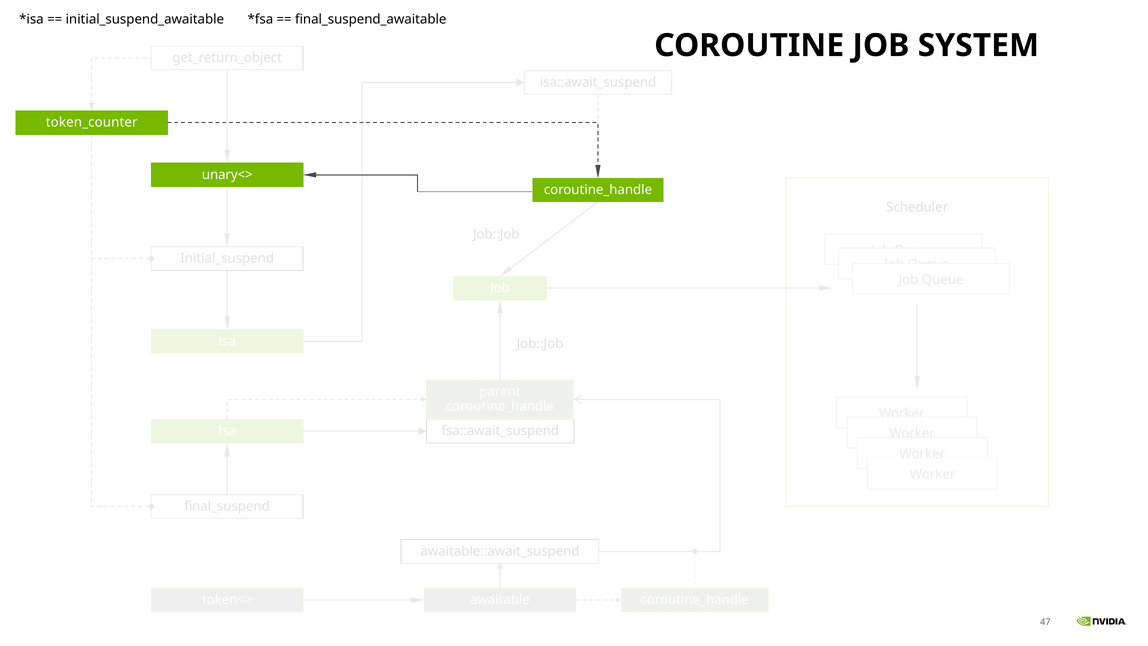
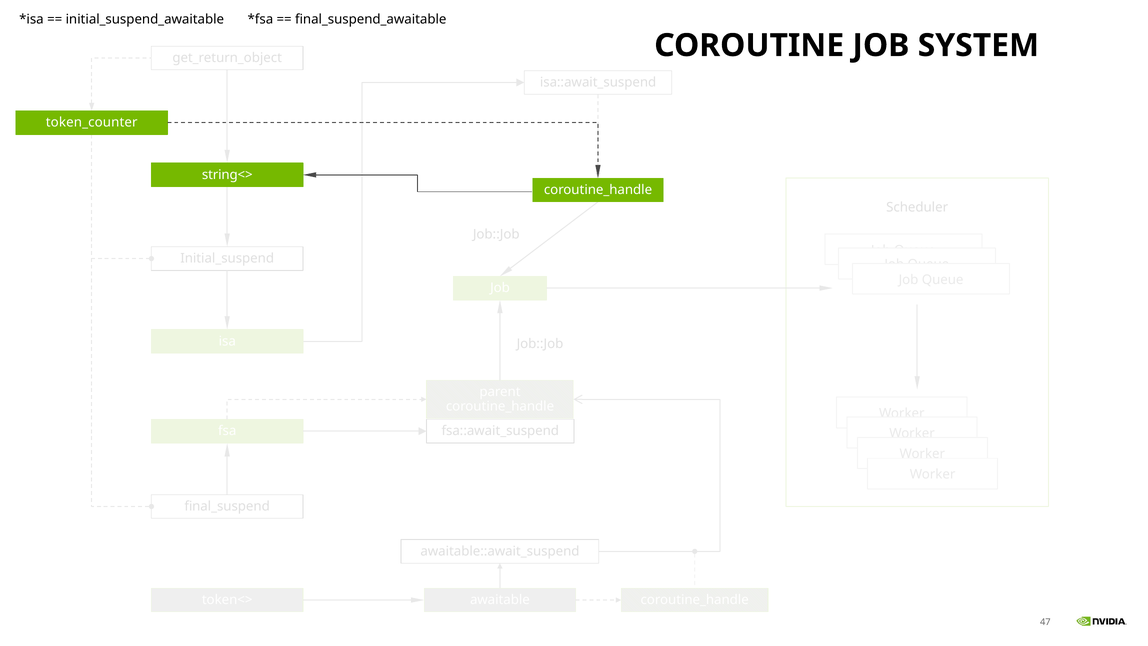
unary<>: unary<> -> string<> (227, 175)
